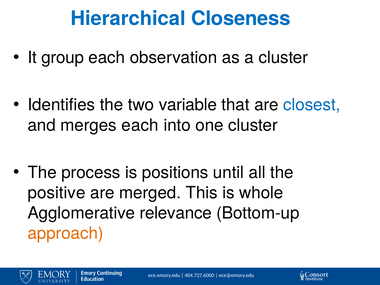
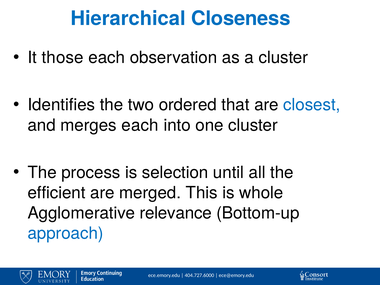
group: group -> those (63, 58)
variable: variable -> ordered (188, 105)
positions: positions -> selection (175, 173)
positive: positive -> efficient (57, 193)
approach colour: orange -> blue (66, 233)
